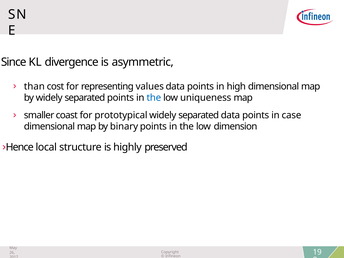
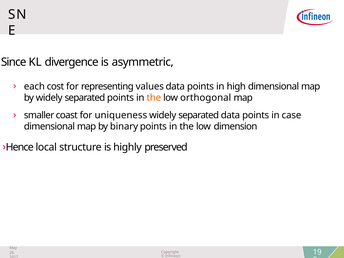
than: than -> each (34, 86)
the colour: blue -> orange (154, 98)
uniqueness: uniqueness -> orthogonal (206, 98)
prototypical: prototypical -> uniqueness (121, 115)
